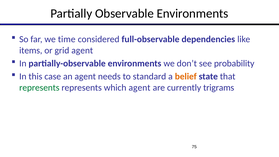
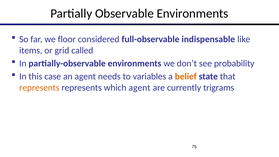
time: time -> floor (67, 39)
dependencies: dependencies -> indispensable (208, 39)
grid agent: agent -> called (82, 50)
standard: standard -> variables (149, 76)
represents colour: green -> orange (39, 88)
